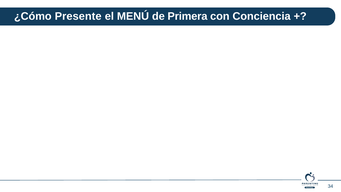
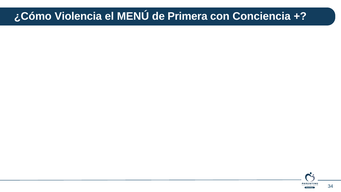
Presente: Presente -> Violencia (78, 16)
